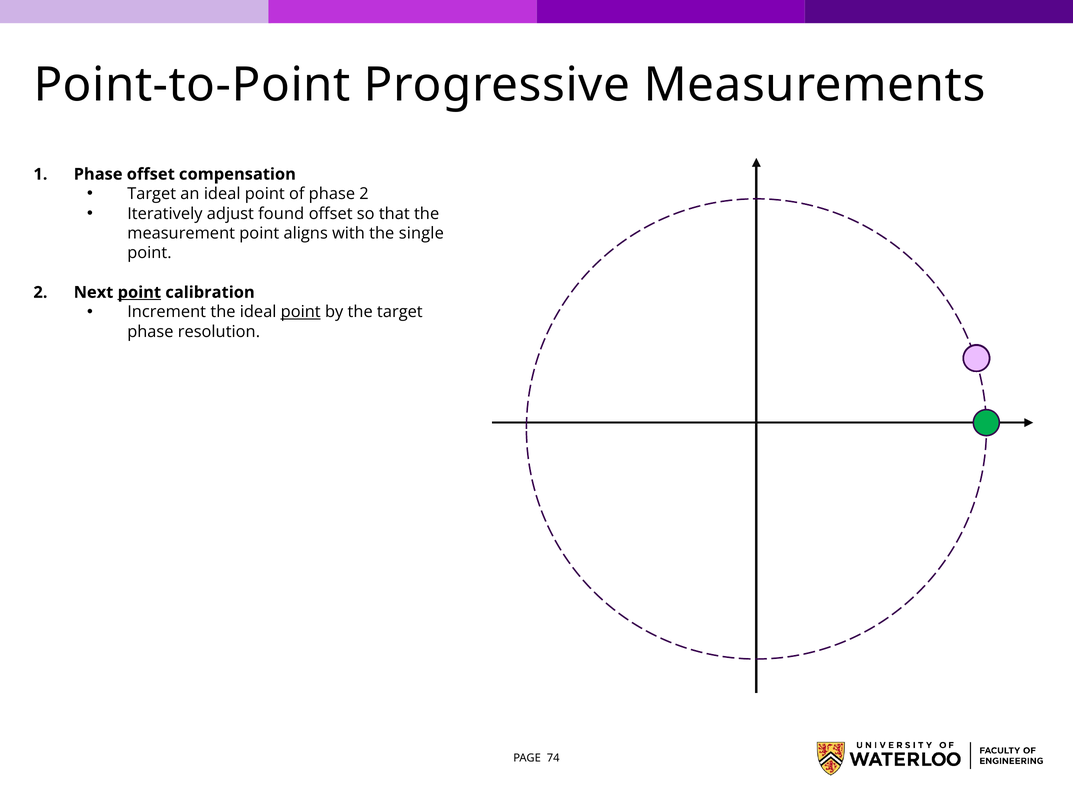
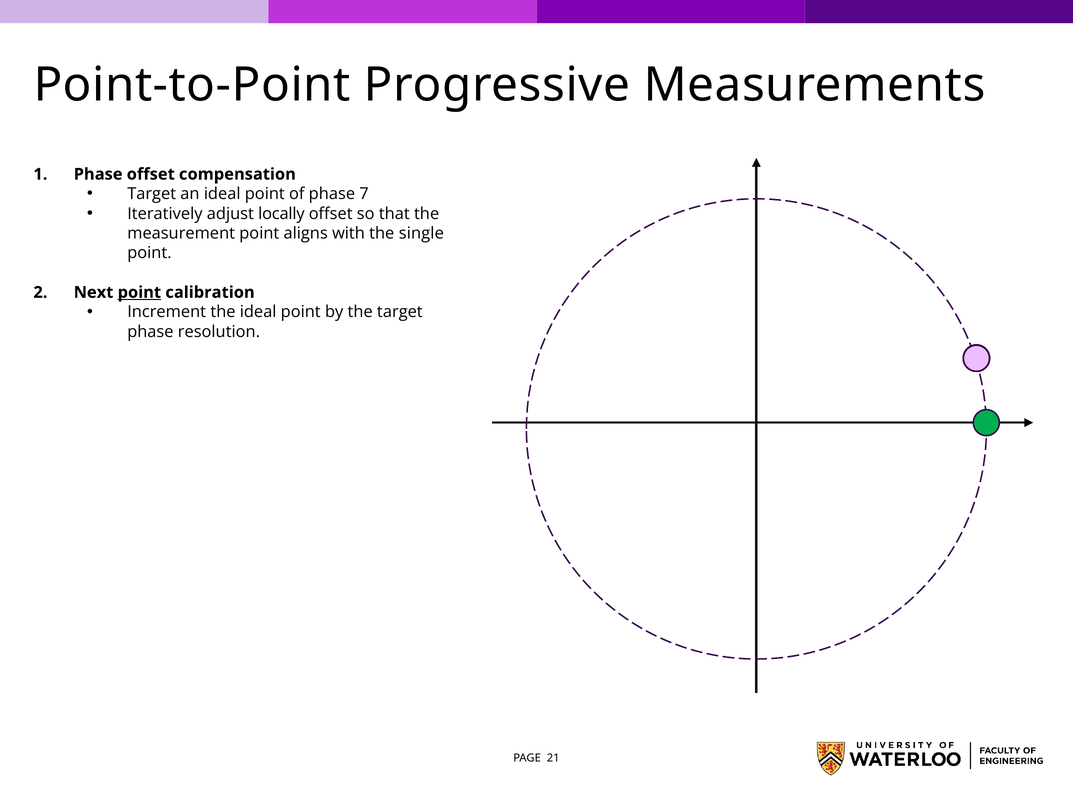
phase 2: 2 -> 7 (364, 194)
found: found -> locally (281, 214)
point underline: present -> none (301, 312)
74: 74 -> 21 (553, 758)
